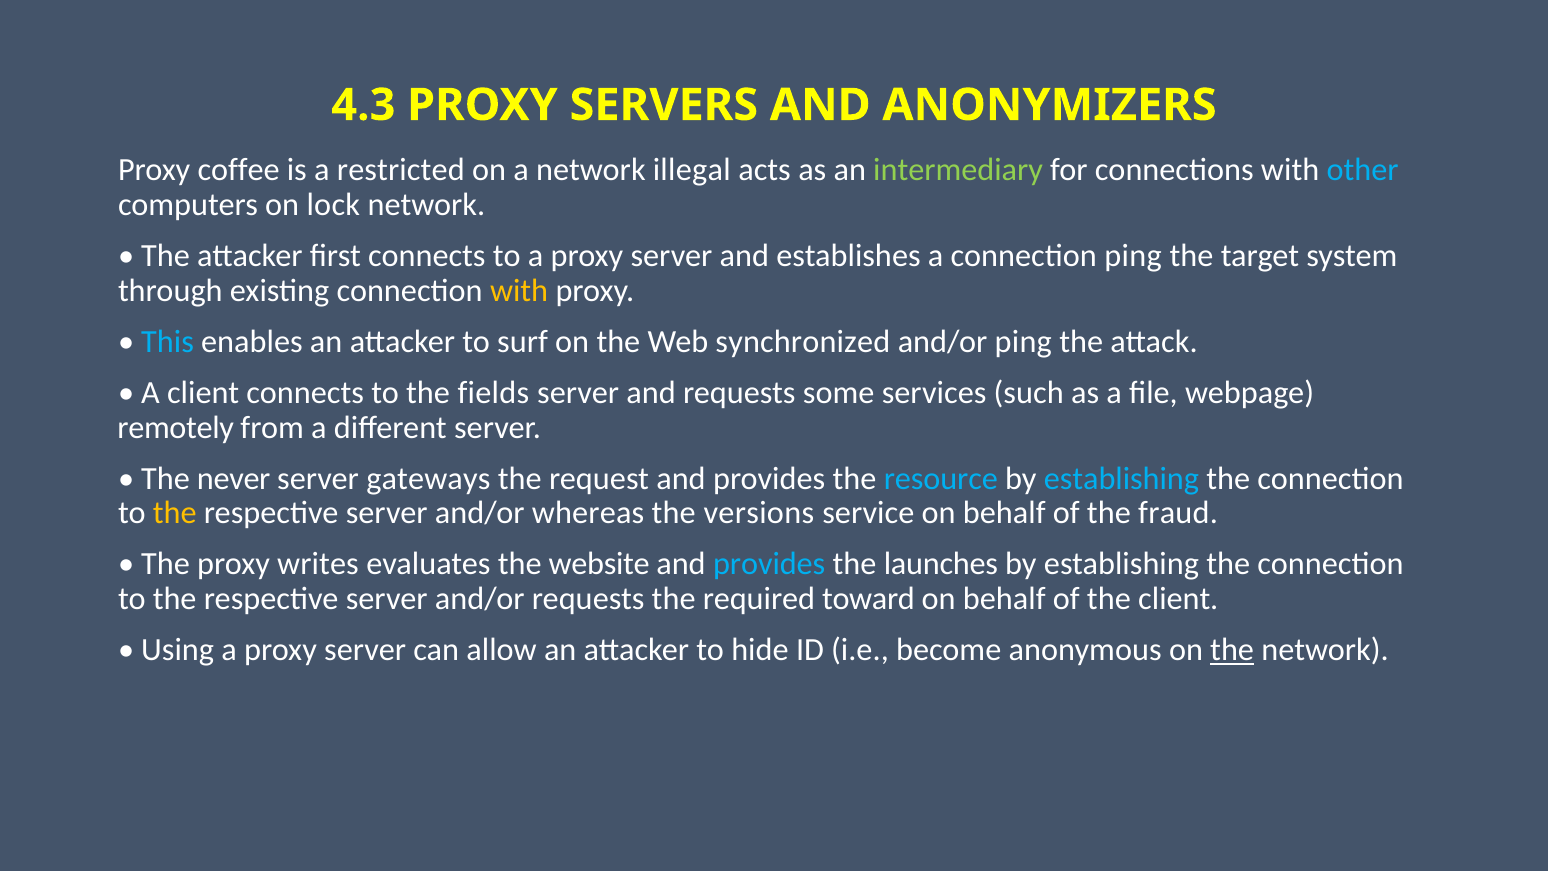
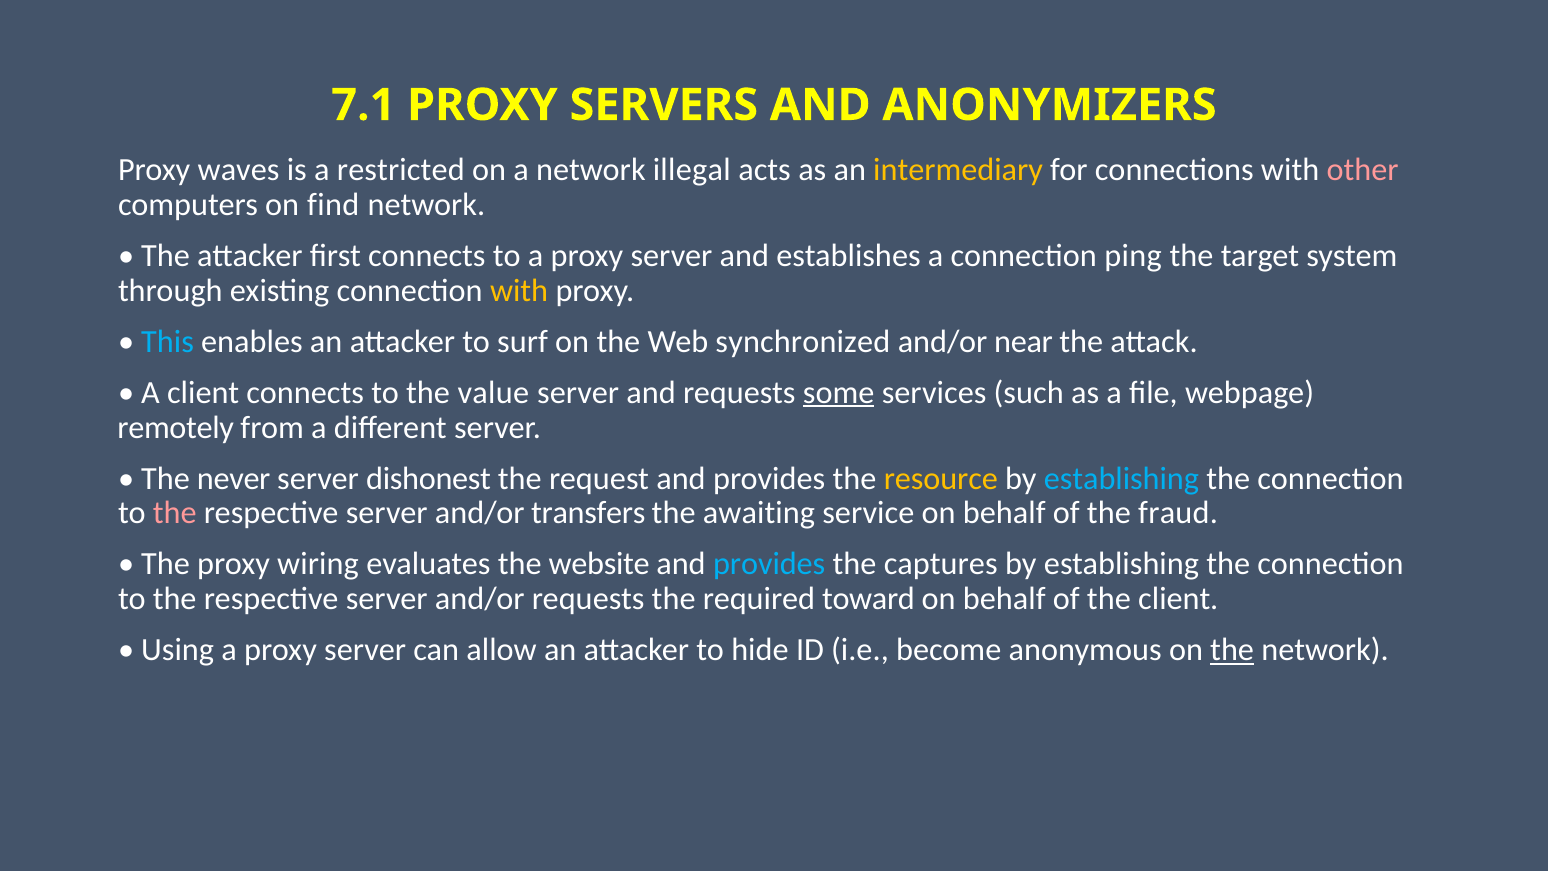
4.3: 4.3 -> 7.1 (363, 105)
coffee: coffee -> waves (239, 170)
intermediary colour: light green -> yellow (958, 170)
other colour: light blue -> pink (1363, 170)
lock: lock -> find (333, 204)
and/or ping: ping -> near (1024, 341)
fields: fields -> value (493, 392)
some underline: none -> present (839, 392)
gateways: gateways -> dishonest (429, 478)
resource colour: light blue -> yellow (941, 478)
the colour: yellow -> pink (175, 513)
whereas: whereas -> transfers (588, 513)
versions: versions -> awaiting (759, 513)
writes: writes -> wiring (318, 564)
launches: launches -> captures (941, 564)
